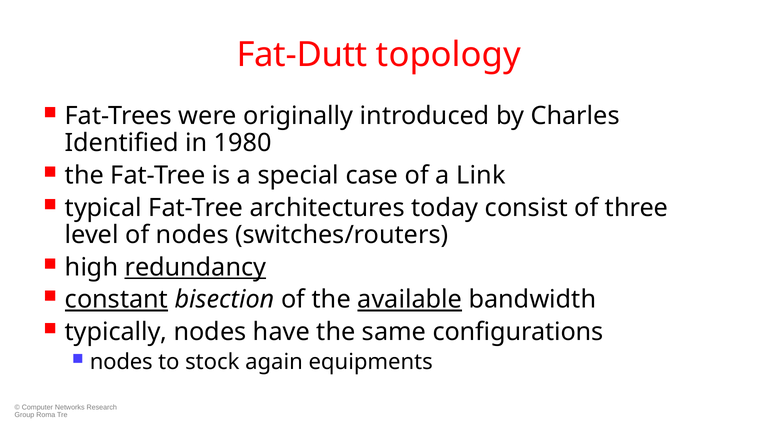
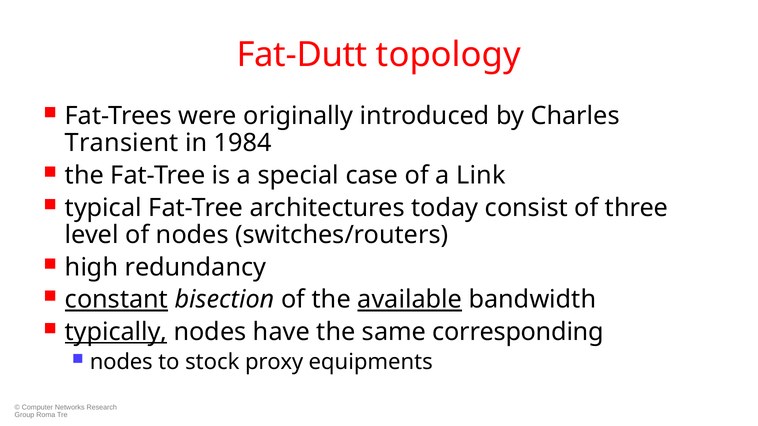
Identified: Identified -> Transient (122, 143)
1980: 1980 -> 1984 (243, 143)
redundancy underline: present -> none (195, 268)
typically underline: none -> present (116, 332)
configurations: configurations -> corresponding (518, 332)
again: again -> proxy (274, 362)
